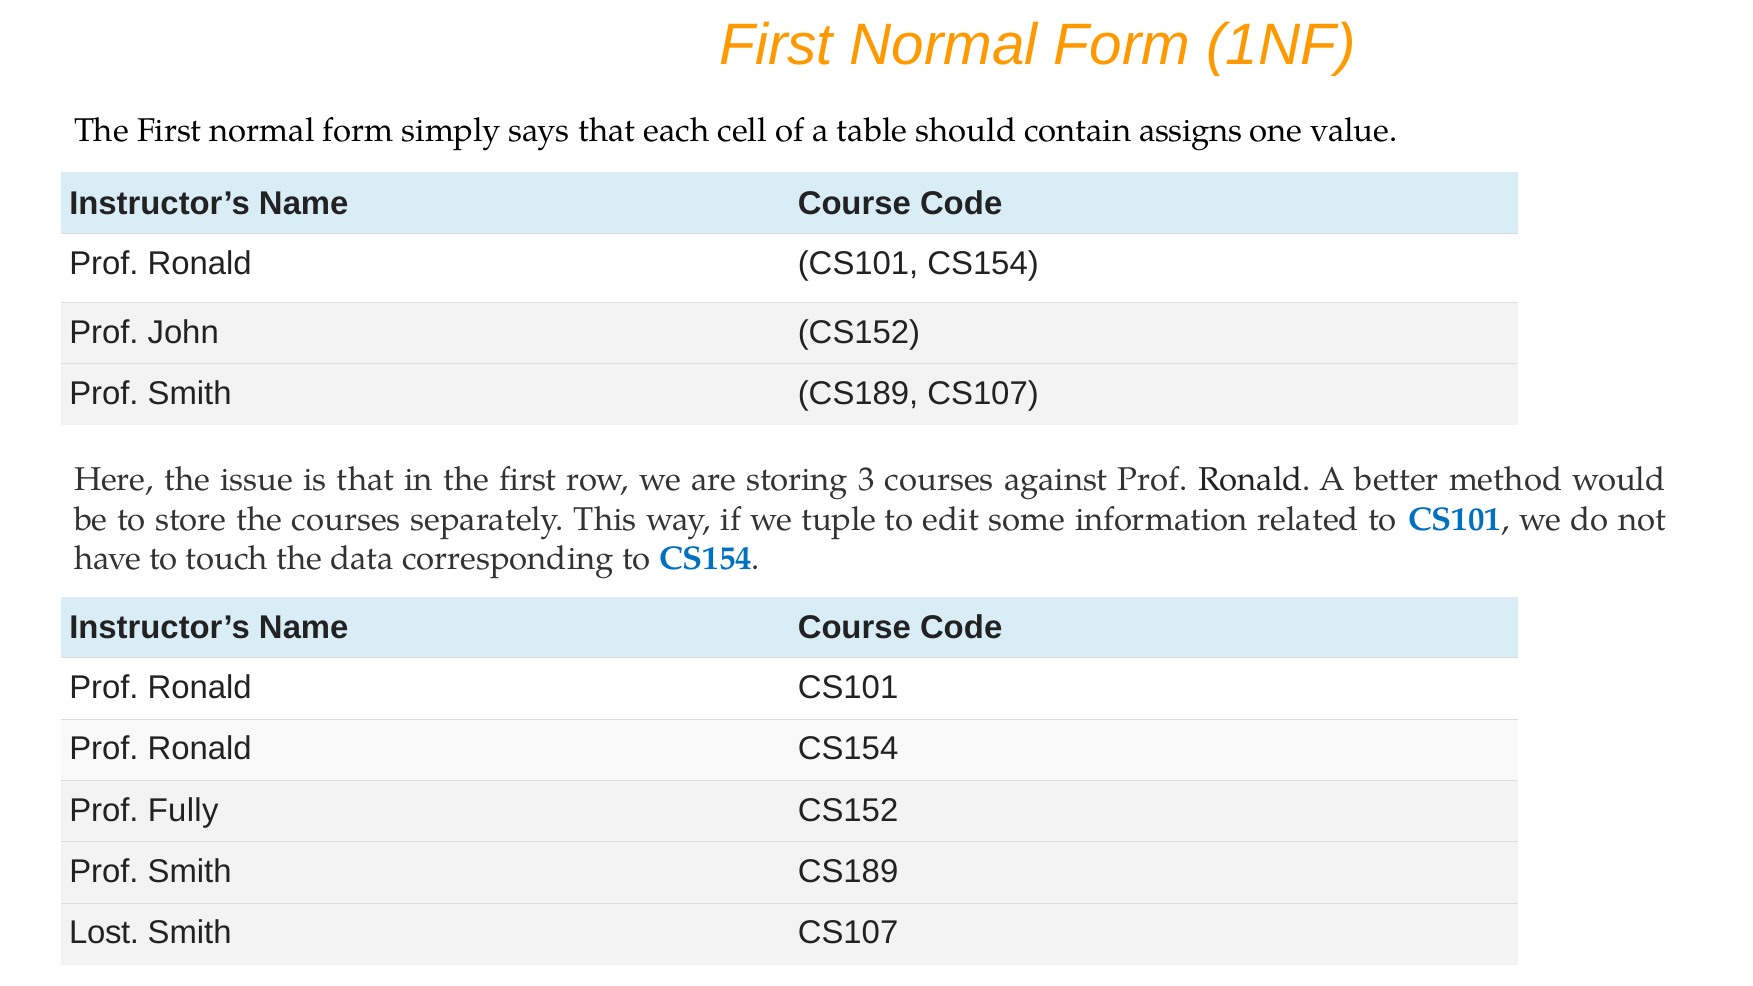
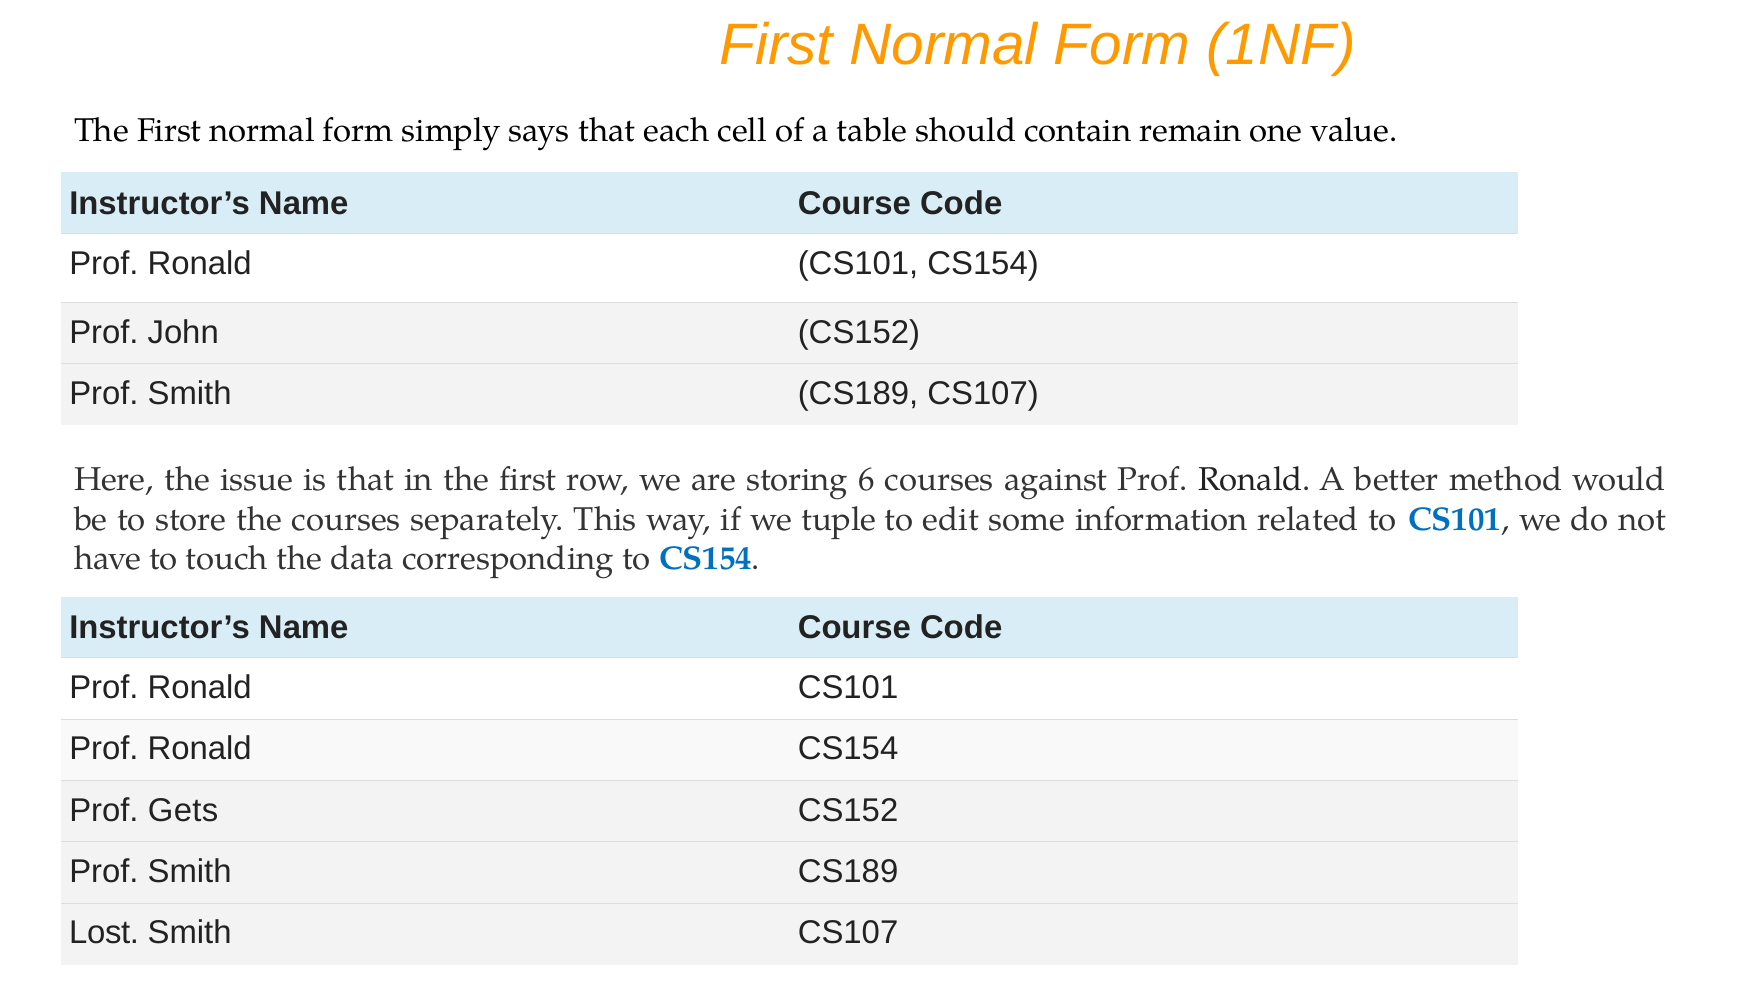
assigns: assigns -> remain (1191, 131)
3: 3 -> 6 (866, 480)
Fully: Fully -> Gets (183, 810)
